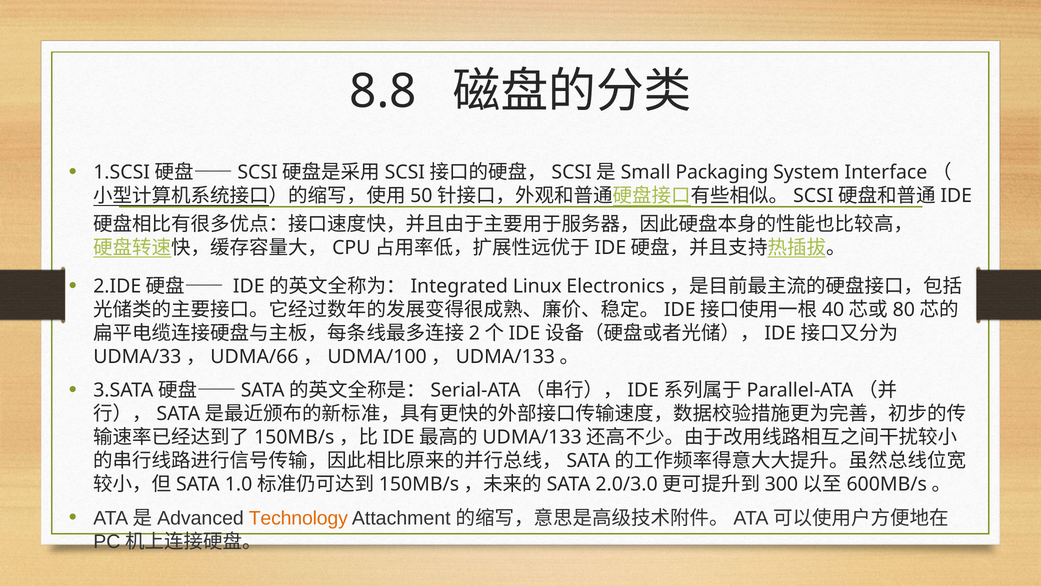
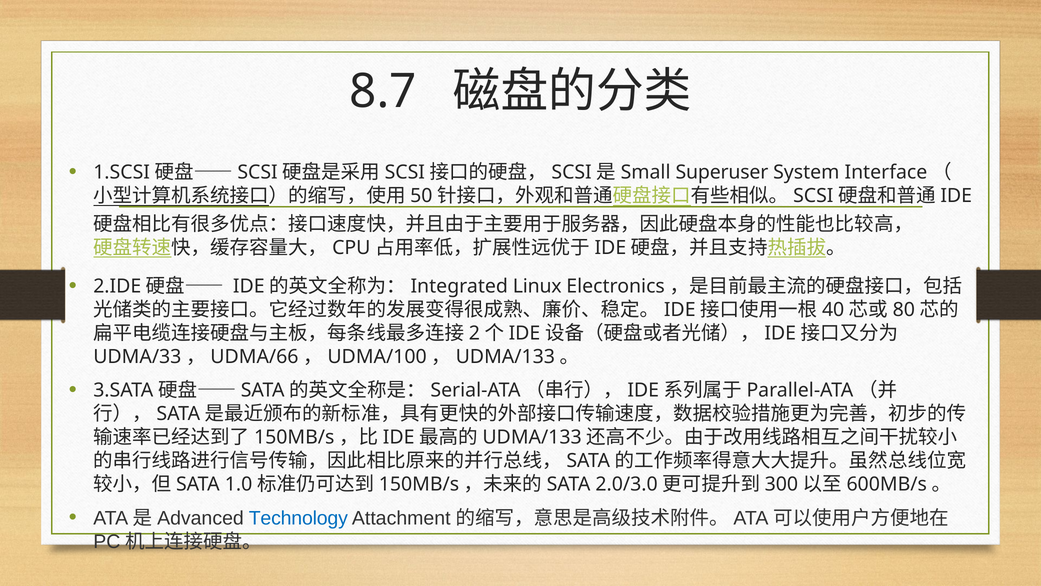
8.8: 8.8 -> 8.7 (383, 91)
Packaging: Packaging -> Superuser (722, 172)
Technology colour: orange -> blue (298, 518)
